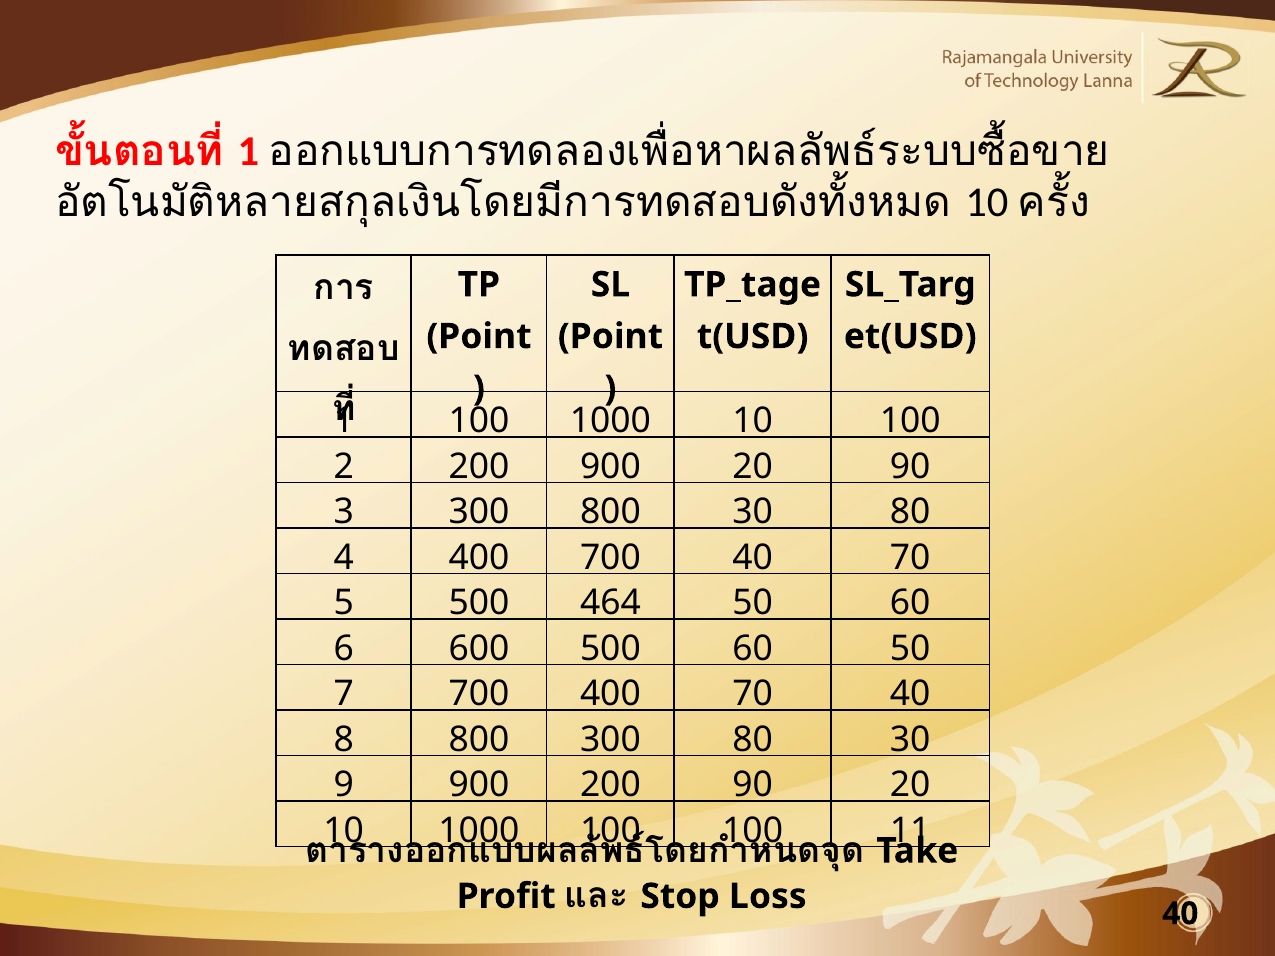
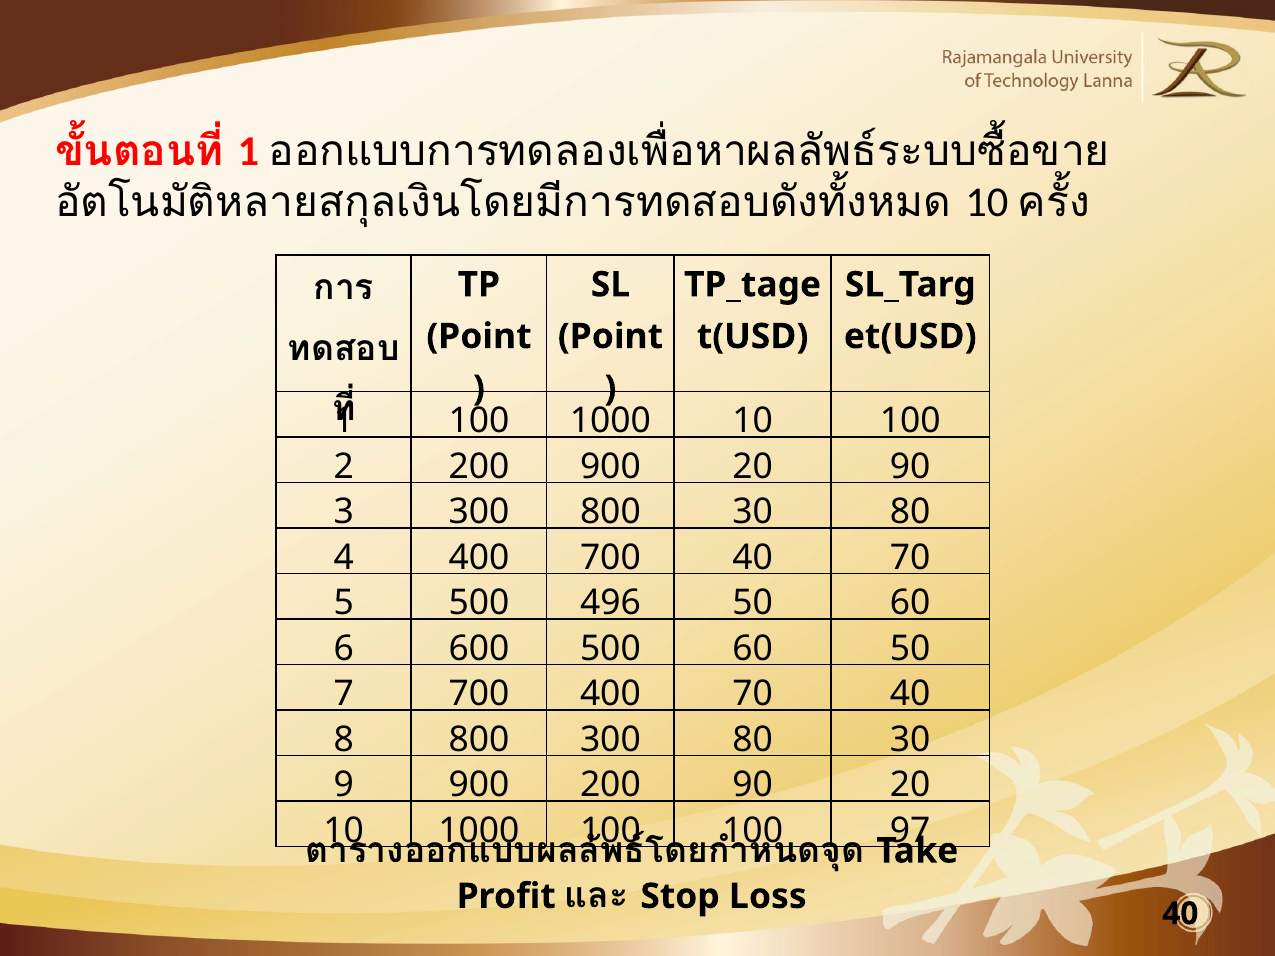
464: 464 -> 496 (610, 603)
11: 11 -> 97 (910, 831)
